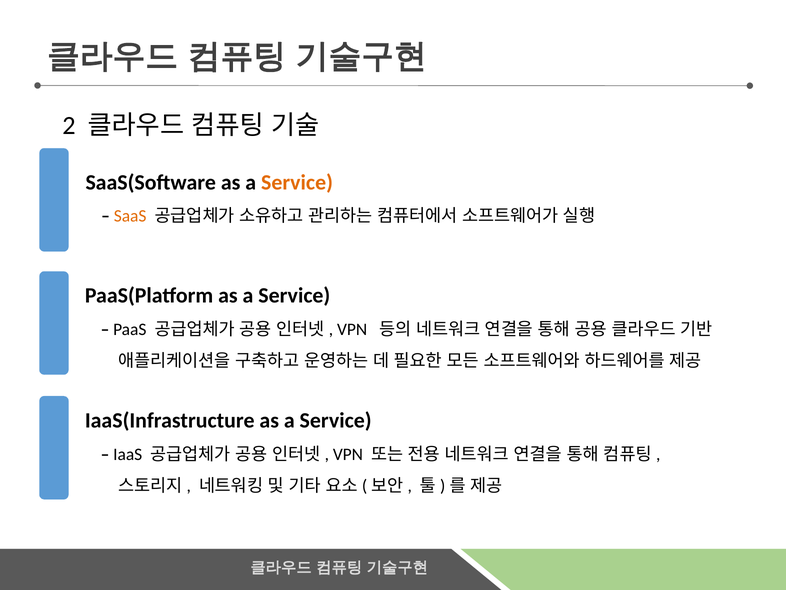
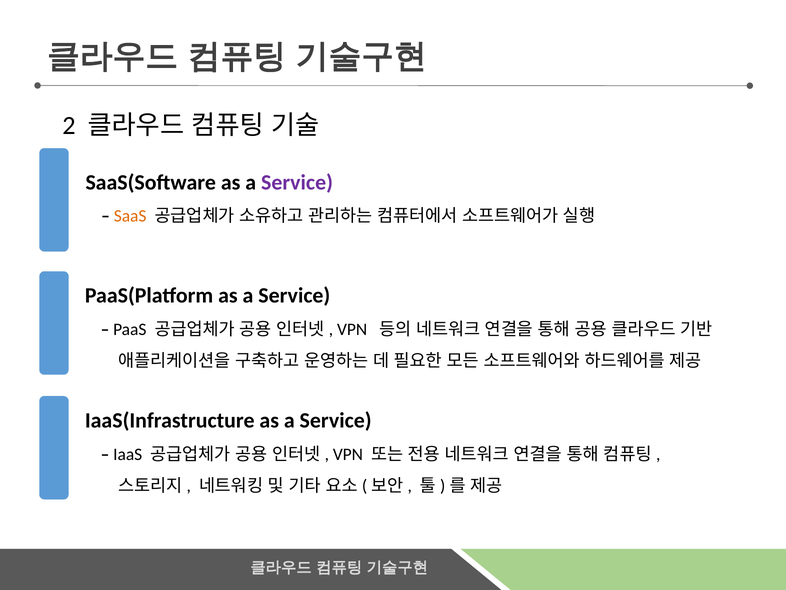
Service colour: orange -> purple (297, 182)
